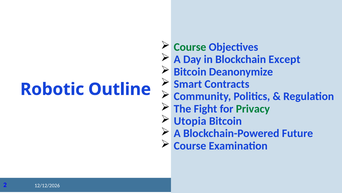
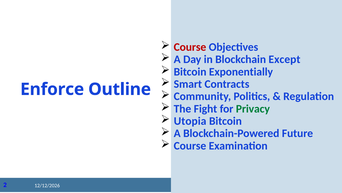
Course colour: green -> red (190, 47)
Deanonymize: Deanonymize -> Exponentially (241, 72)
Robotic: Robotic -> Enforce (52, 89)
